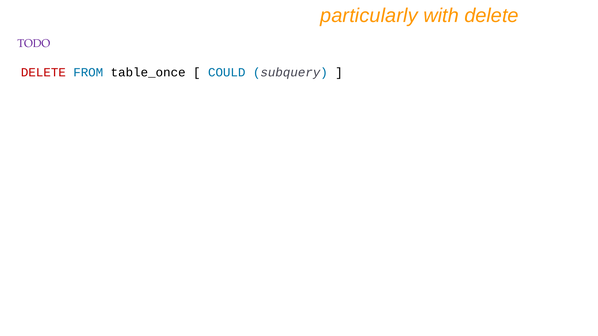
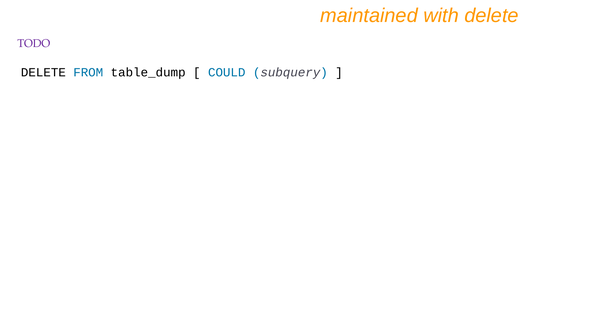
particularly: particularly -> maintained (369, 16)
DELETE colour: red -> black (43, 72)
table_once: table_once -> table_dump (148, 72)
